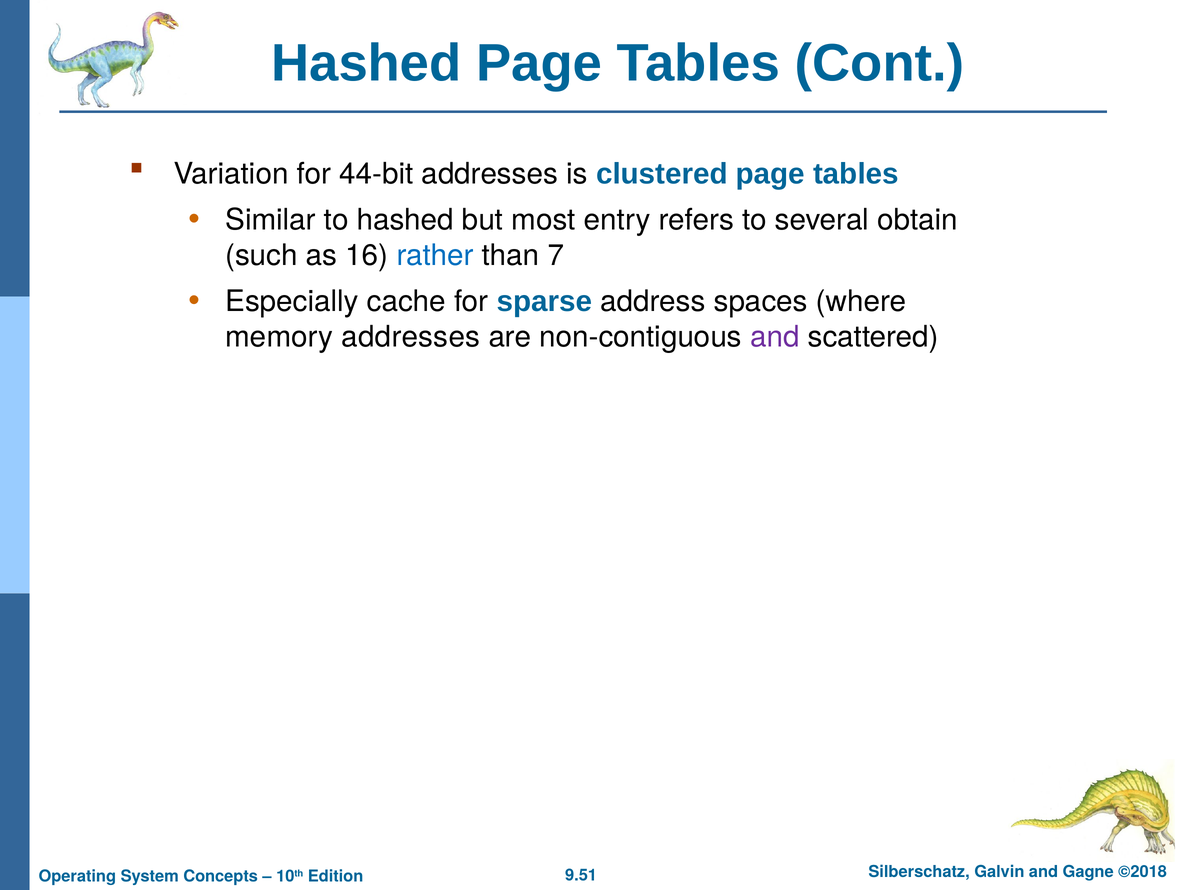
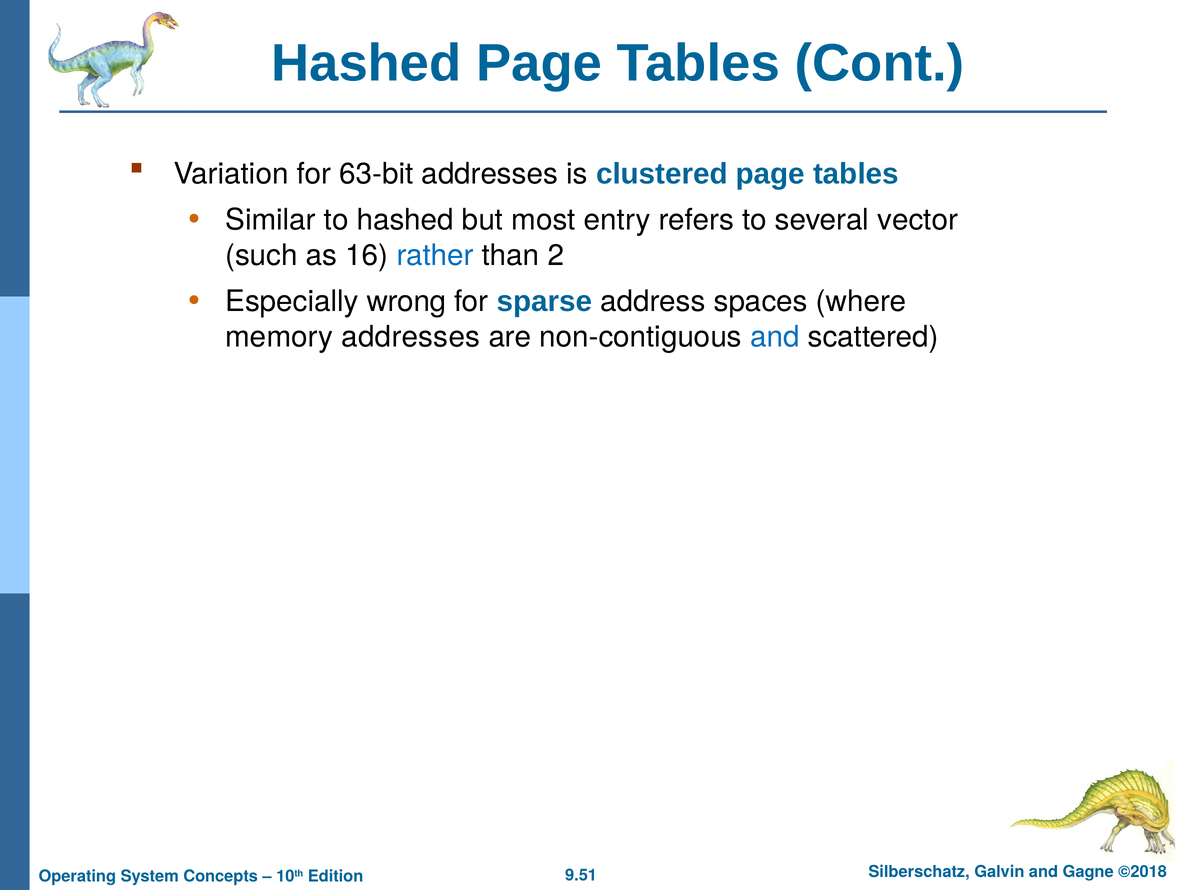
44-bit: 44-bit -> 63-bit (376, 174)
obtain: obtain -> vector (918, 220)
7: 7 -> 2 (556, 255)
cache: cache -> wrong (406, 301)
and colour: purple -> blue (775, 337)
